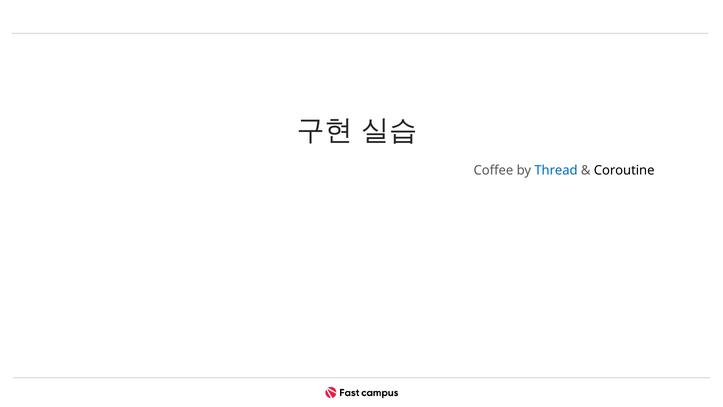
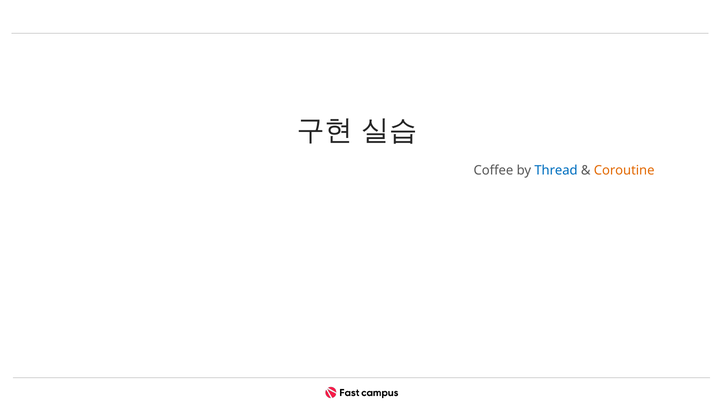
Coroutine colour: black -> orange (624, 170)
